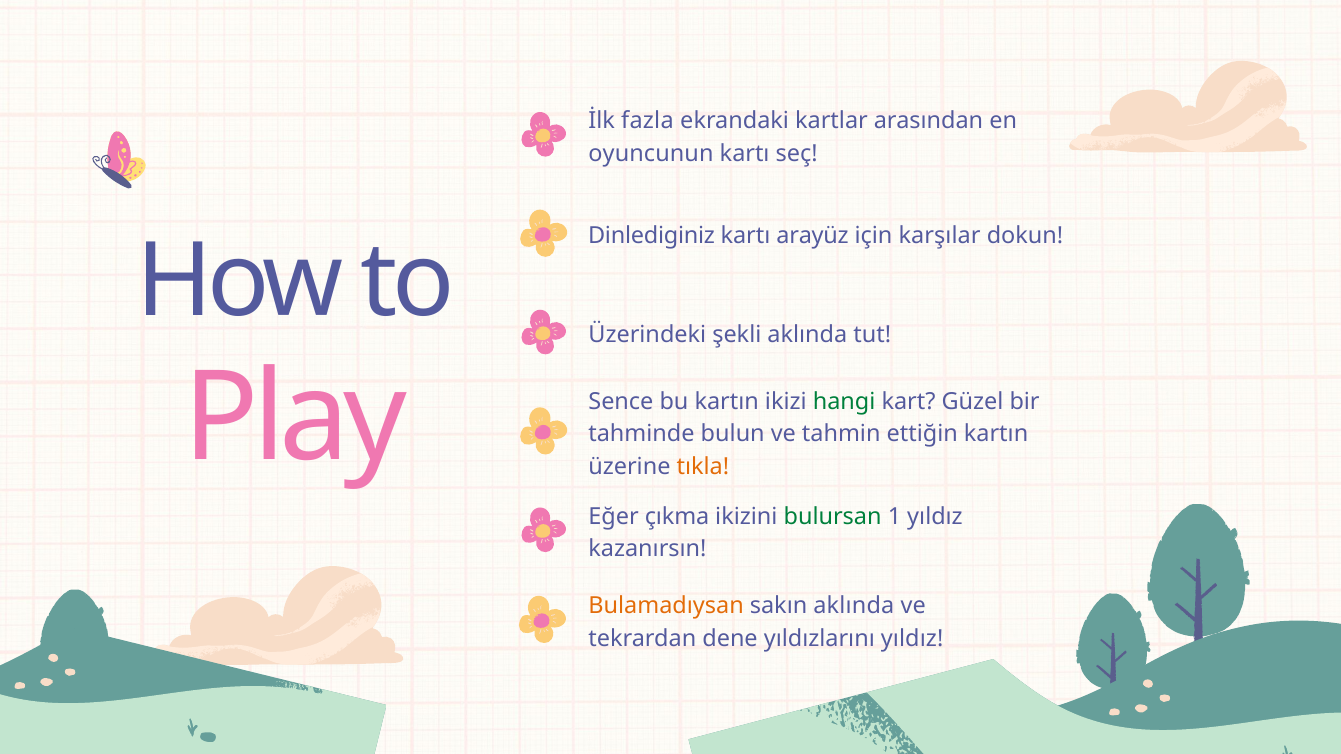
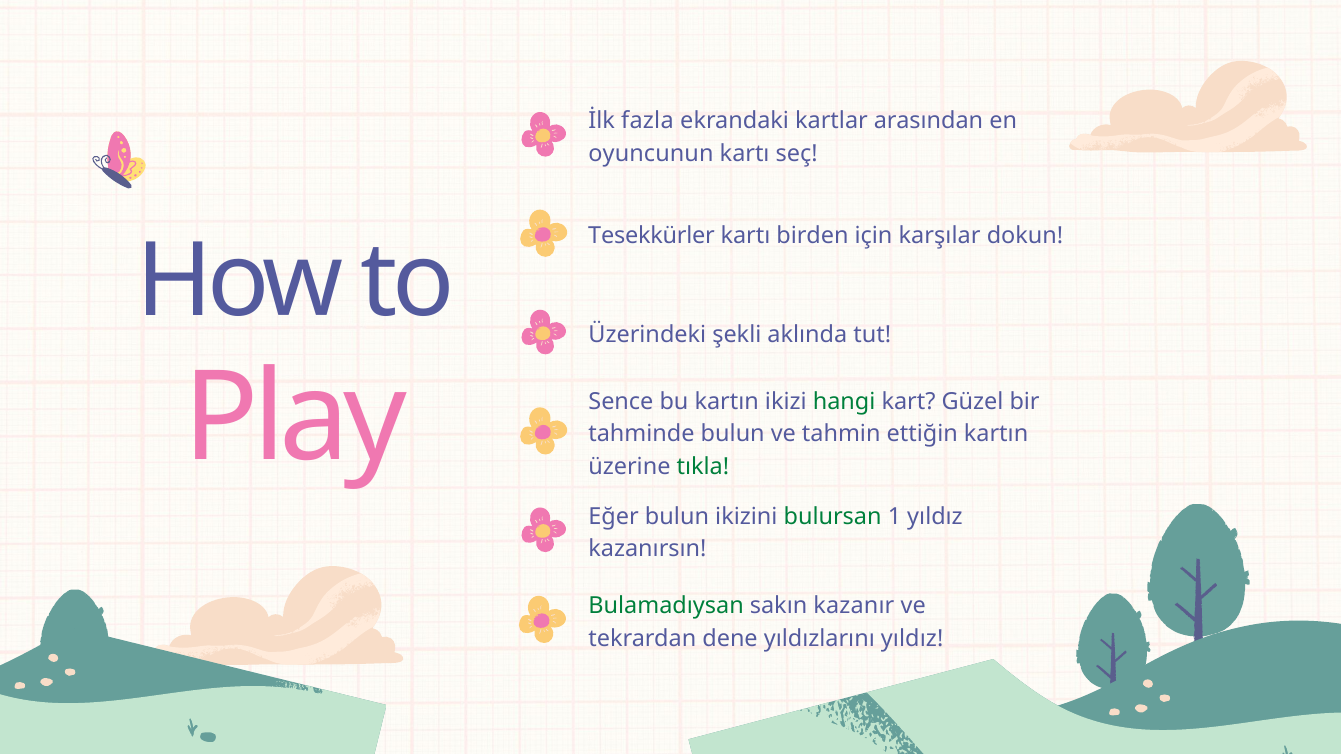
Dinlediginiz: Dinlediginiz -> Tesekkürler (652, 236)
arayüz: arayüz -> birden (812, 236)
tıkla colour: orange -> green (703, 467)
Eğer çıkma: çıkma -> bulun (677, 517)
Bulamadıysan colour: orange -> green (666, 606)
sakın aklında: aklında -> kazanır (854, 606)
